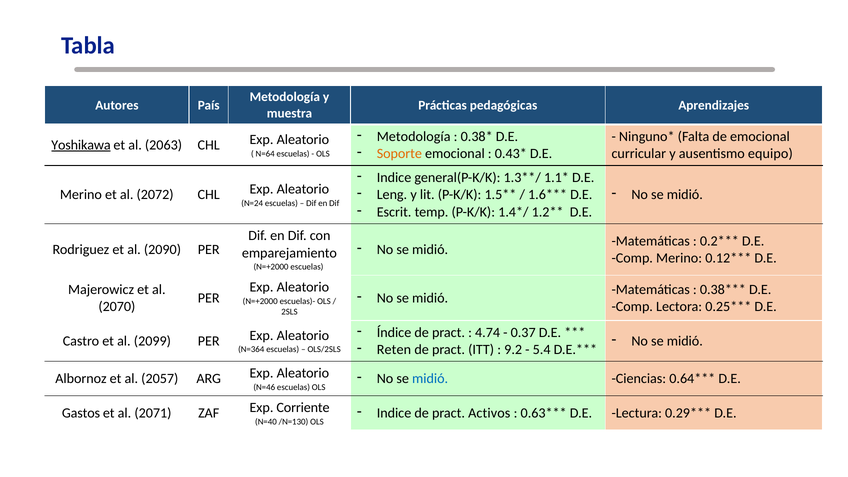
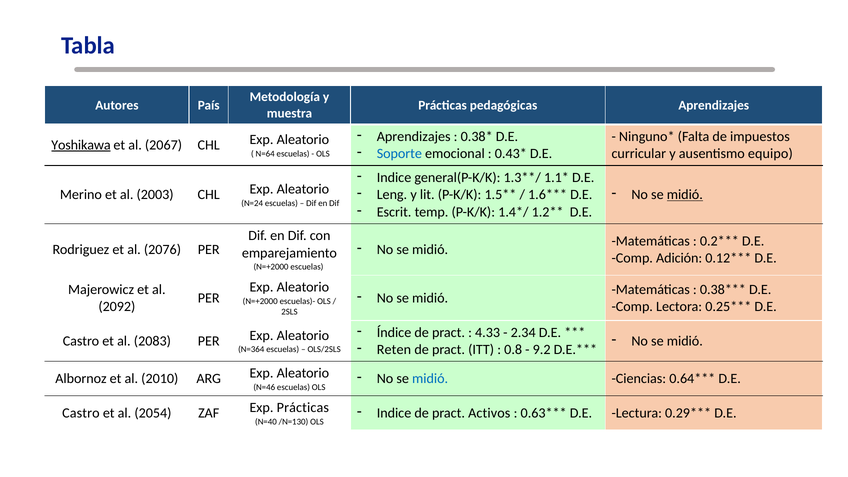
Metodología: Metodología -> Aprendizajes (414, 136)
de emocional: emocional -> impuestos (760, 136)
2063: 2063 -> 2067 (164, 145)
Soporte colour: orange -> blue (399, 154)
midió underline: none -> present (685, 195)
2072: 2072 -> 2003 (155, 195)
2090: 2090 -> 2076 (162, 250)
Comp Merino: Merino -> Adición (679, 258)
2070: 2070 -> 2092 (117, 307)
4.74: 4.74 -> 4.33 (488, 332)
0.37: 0.37 -> 2.34 (523, 332)
2099: 2099 -> 2083 (152, 341)
9.2: 9.2 -> 0.8 (513, 350)
5.4: 5.4 -> 9.2 (542, 350)
2057: 2057 -> 2010 (160, 379)
Gastos: Gastos -> Castro (81, 413)
2071: 2071 -> 2054 (153, 413)
Exp Corriente: Corriente -> Prácticas (303, 408)
